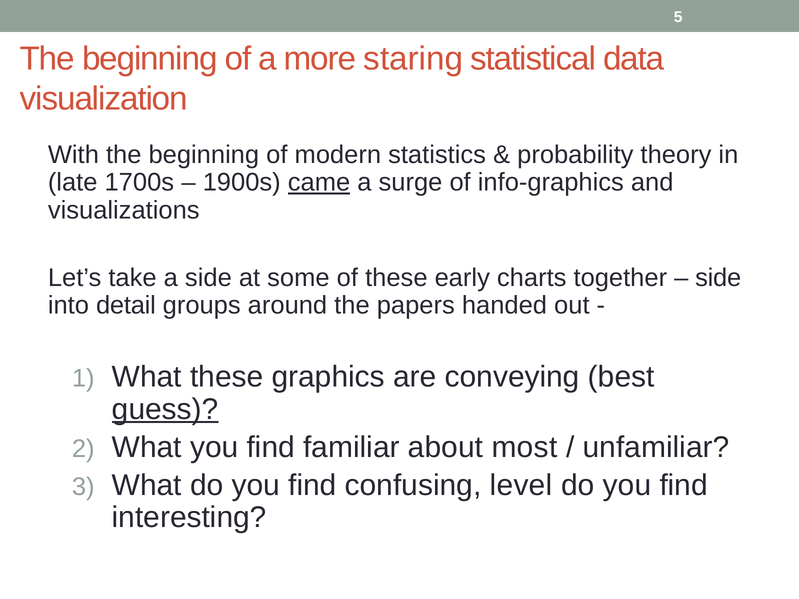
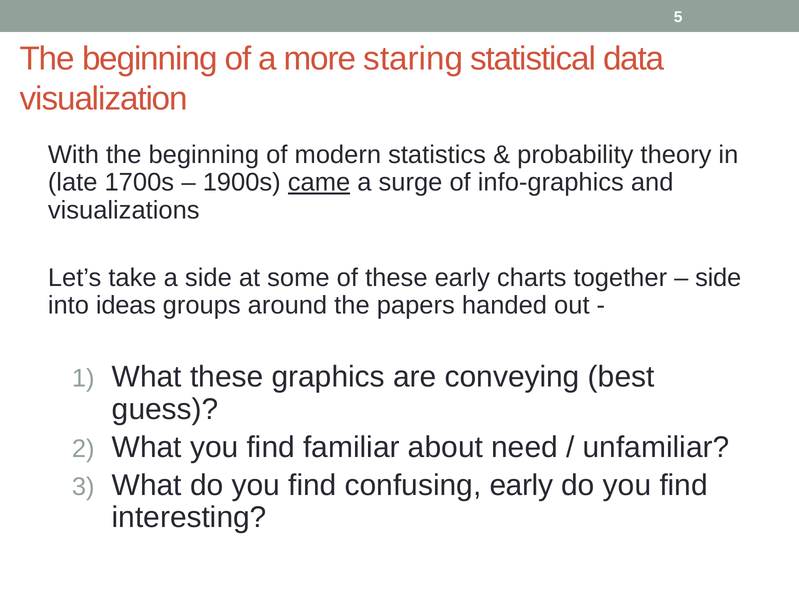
detail: detail -> ideas (126, 305)
guess underline: present -> none (165, 409)
most: most -> need (525, 447)
confusing level: level -> early (521, 485)
